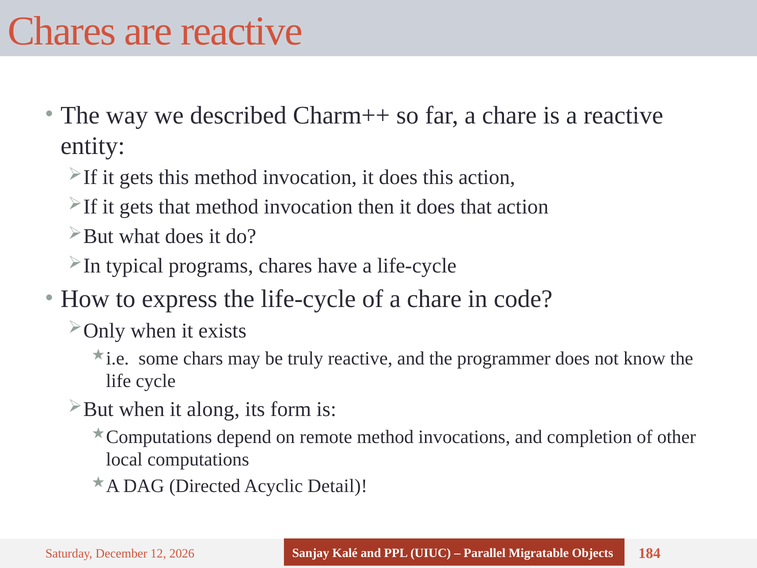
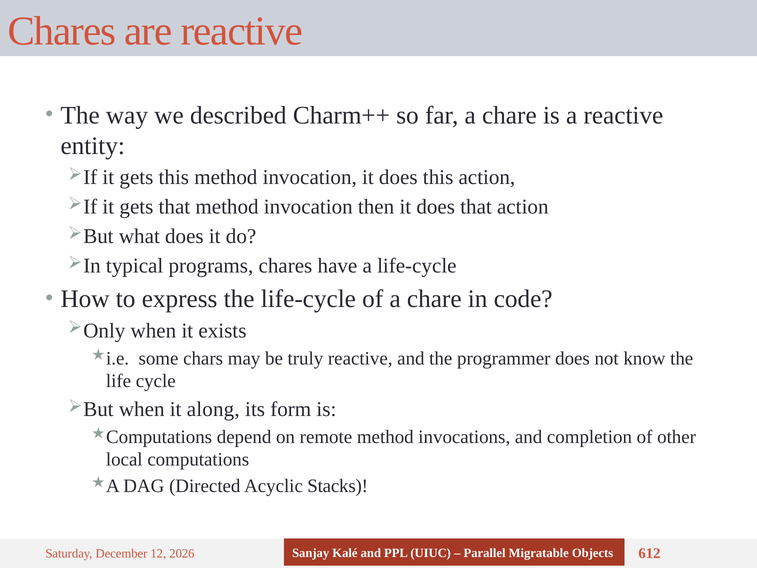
Detail: Detail -> Stacks (338, 486)
184: 184 -> 612 (649, 553)
